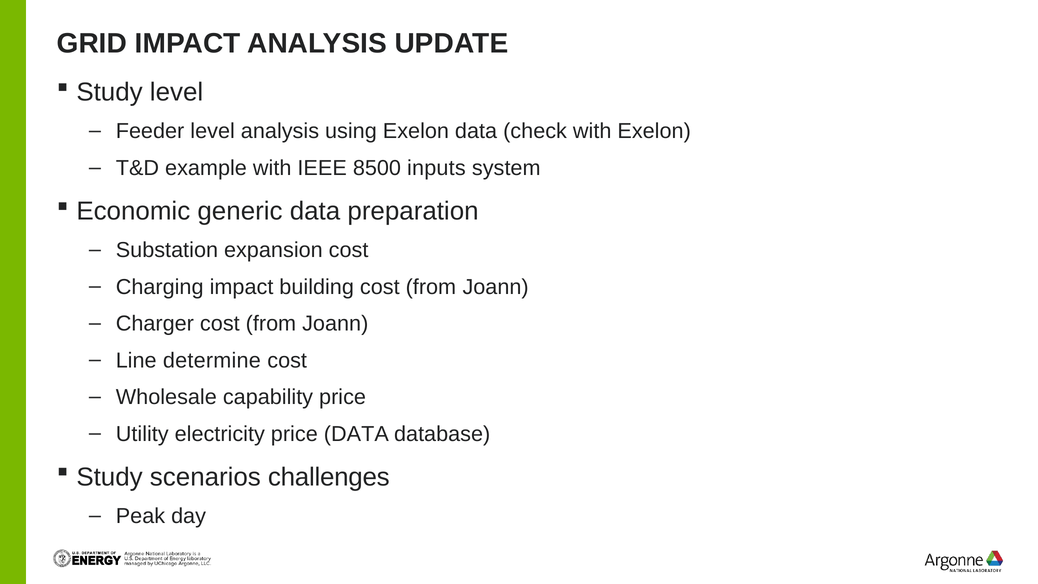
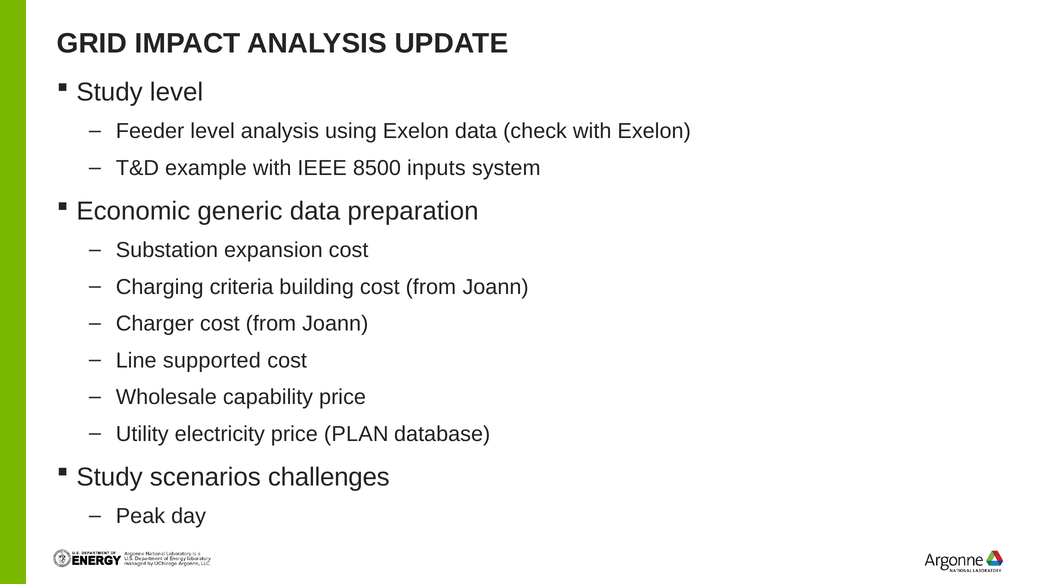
Charging impact: impact -> criteria (242, 287)
determine: determine -> supported (212, 360)
price DATA: DATA -> PLAN (356, 434)
